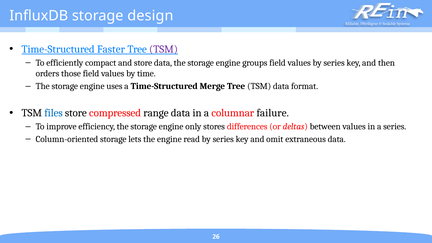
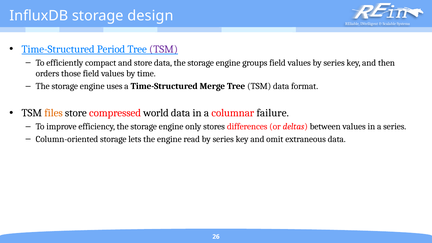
Faster: Faster -> Period (111, 49)
files colour: blue -> orange (54, 113)
range: range -> world (156, 113)
